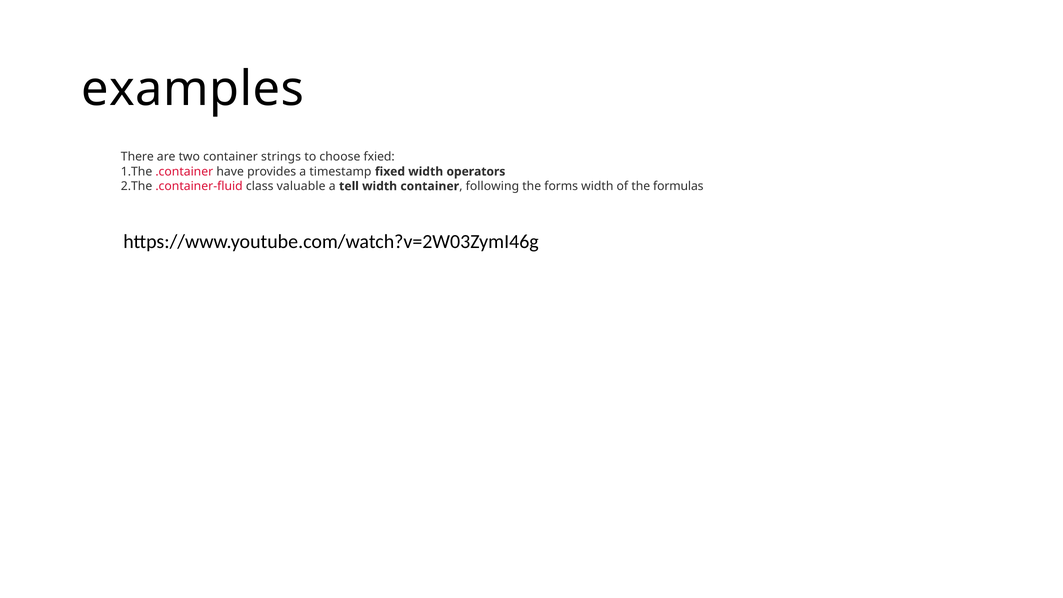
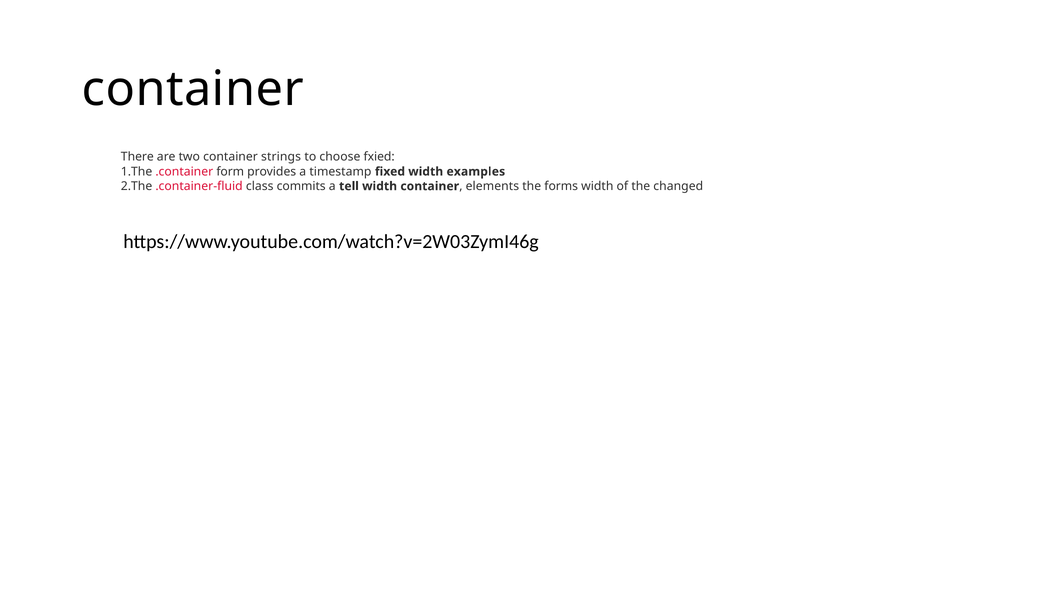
examples: examples -> container (193, 89)
have: have -> form (230, 172)
operators: operators -> examples (476, 172)
valuable: valuable -> commits (301, 186)
following: following -> elements (492, 186)
formulas: formulas -> changed (678, 186)
